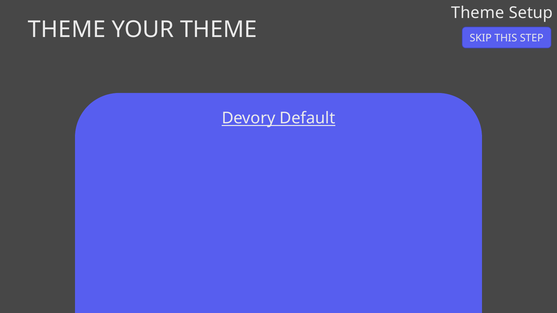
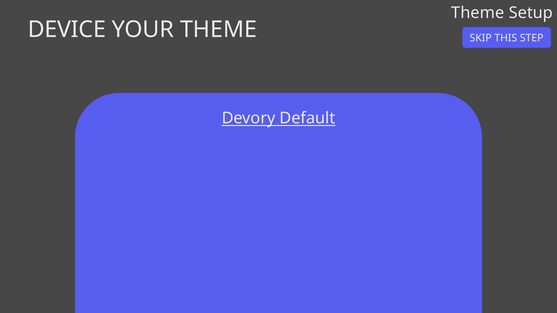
THEME: THEME -> DEVICE (67, 30)
